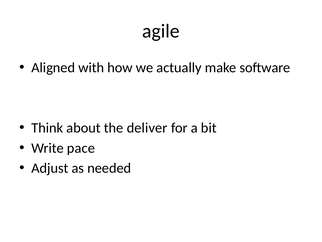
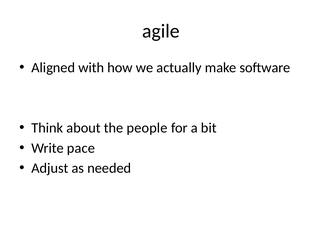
deliver: deliver -> people (147, 128)
